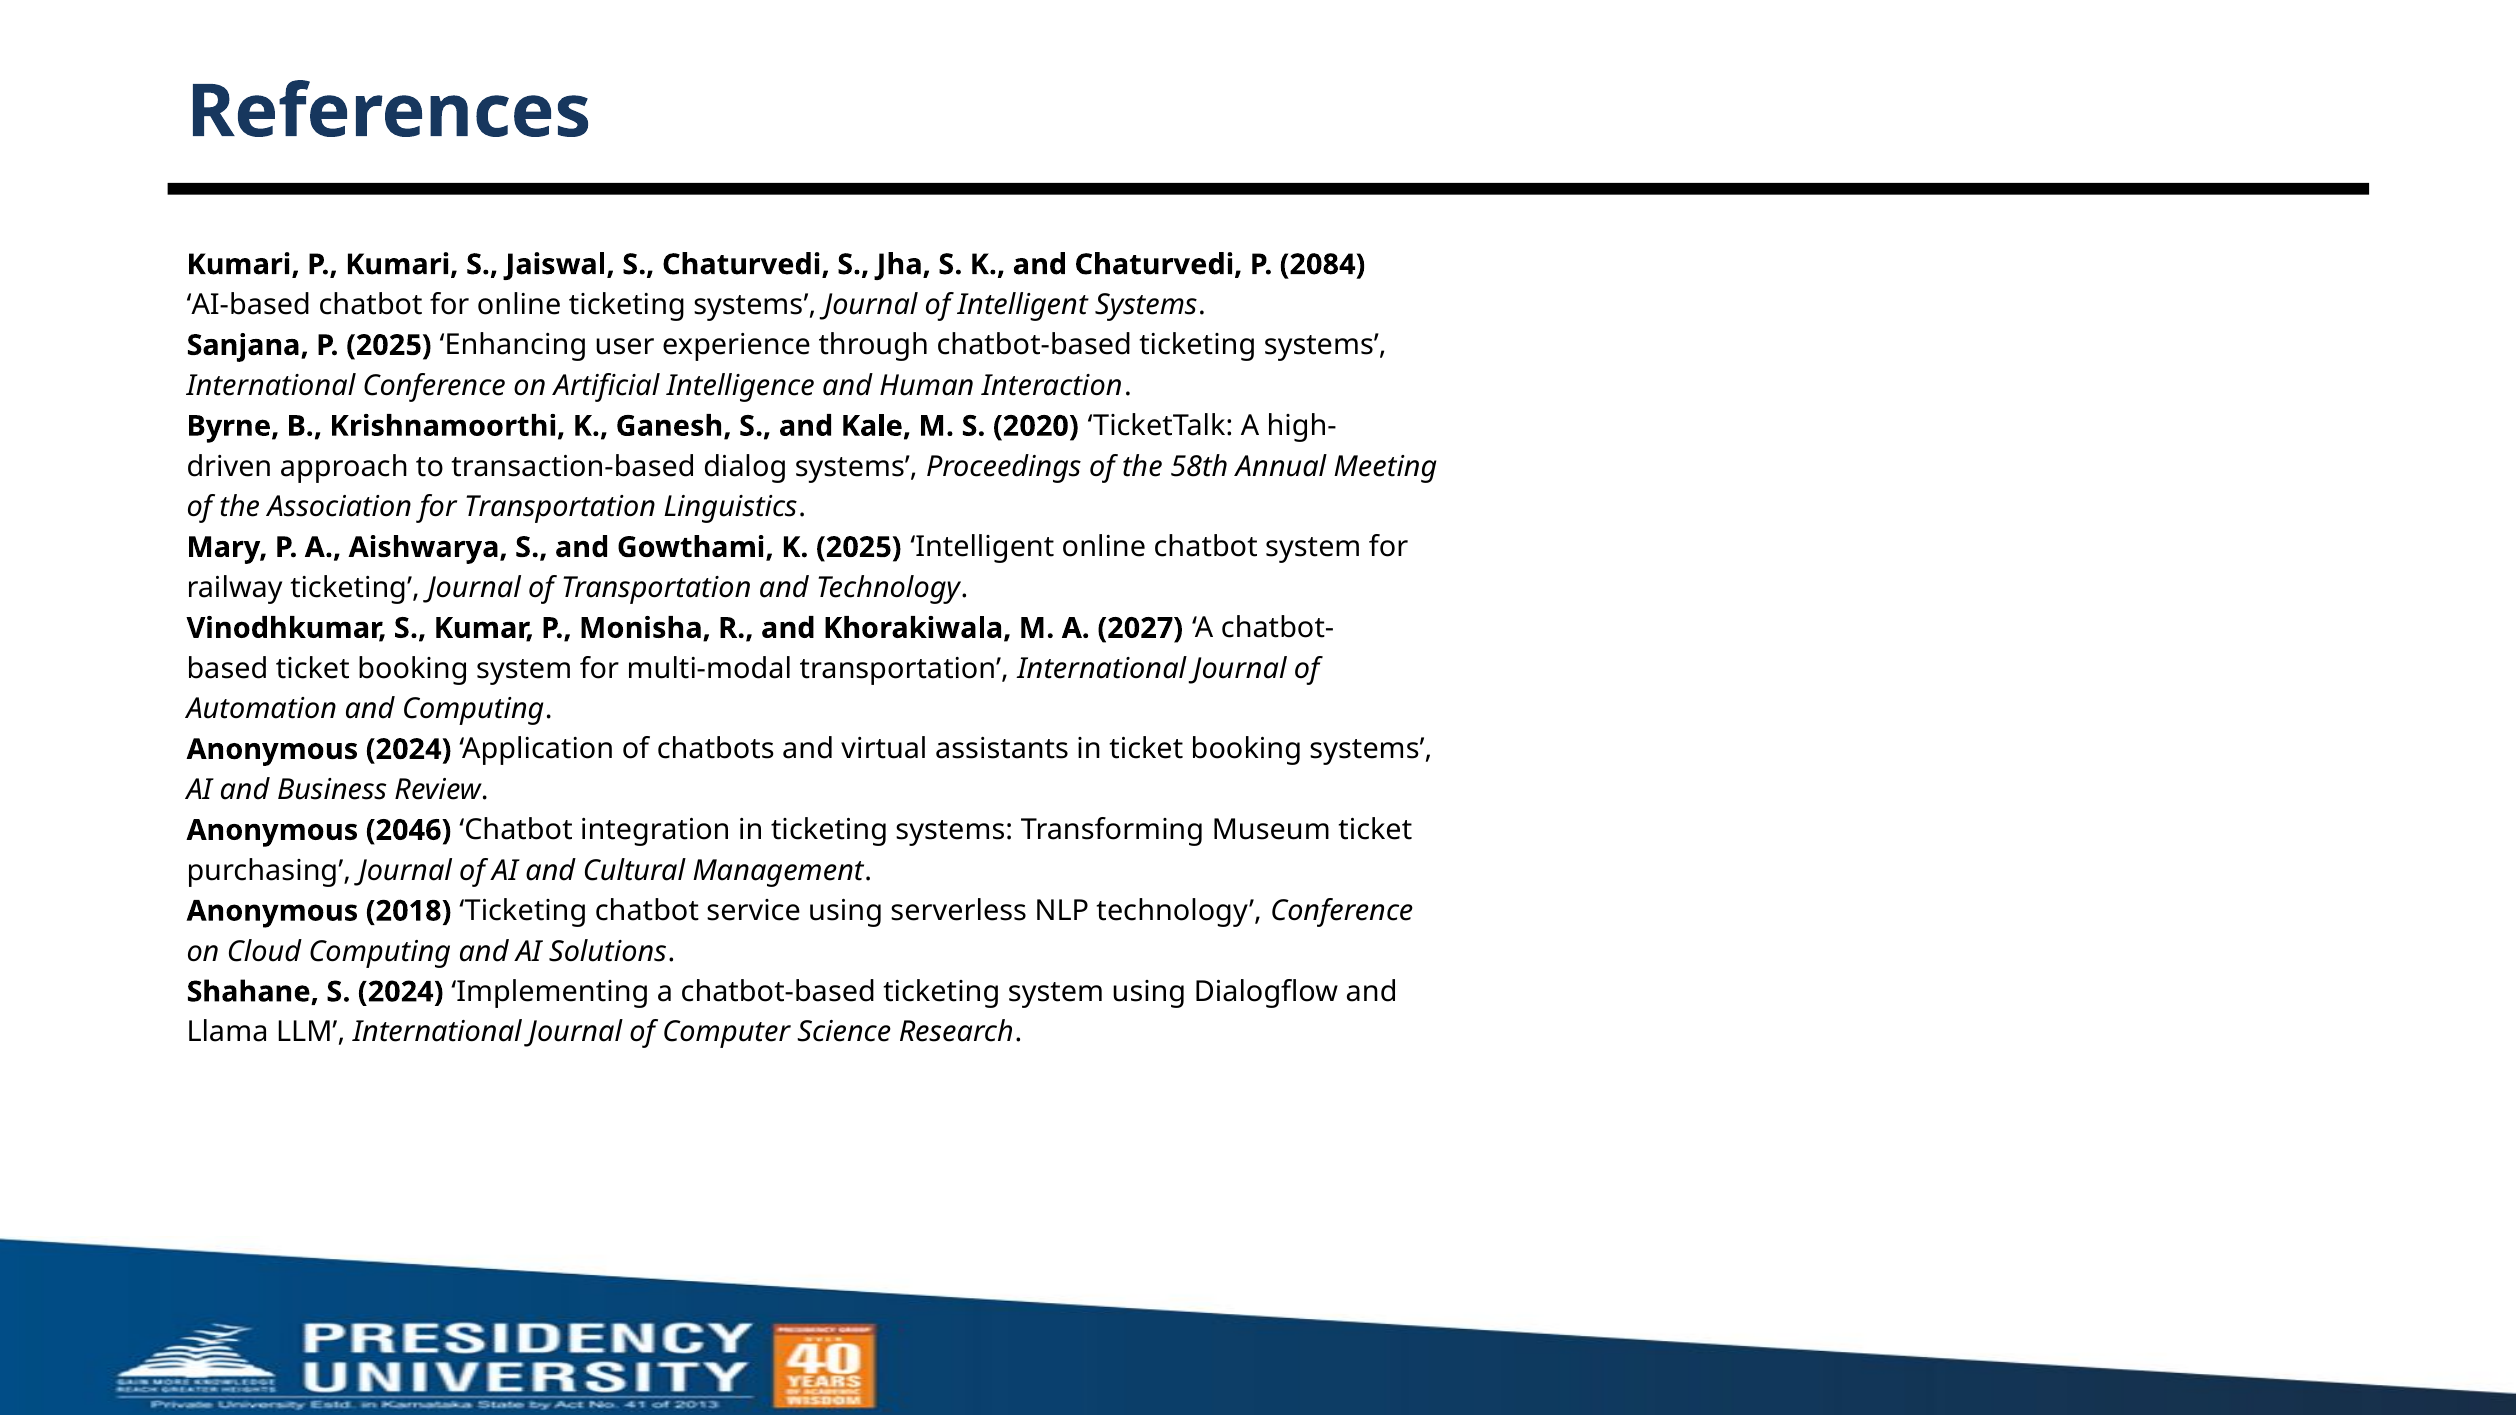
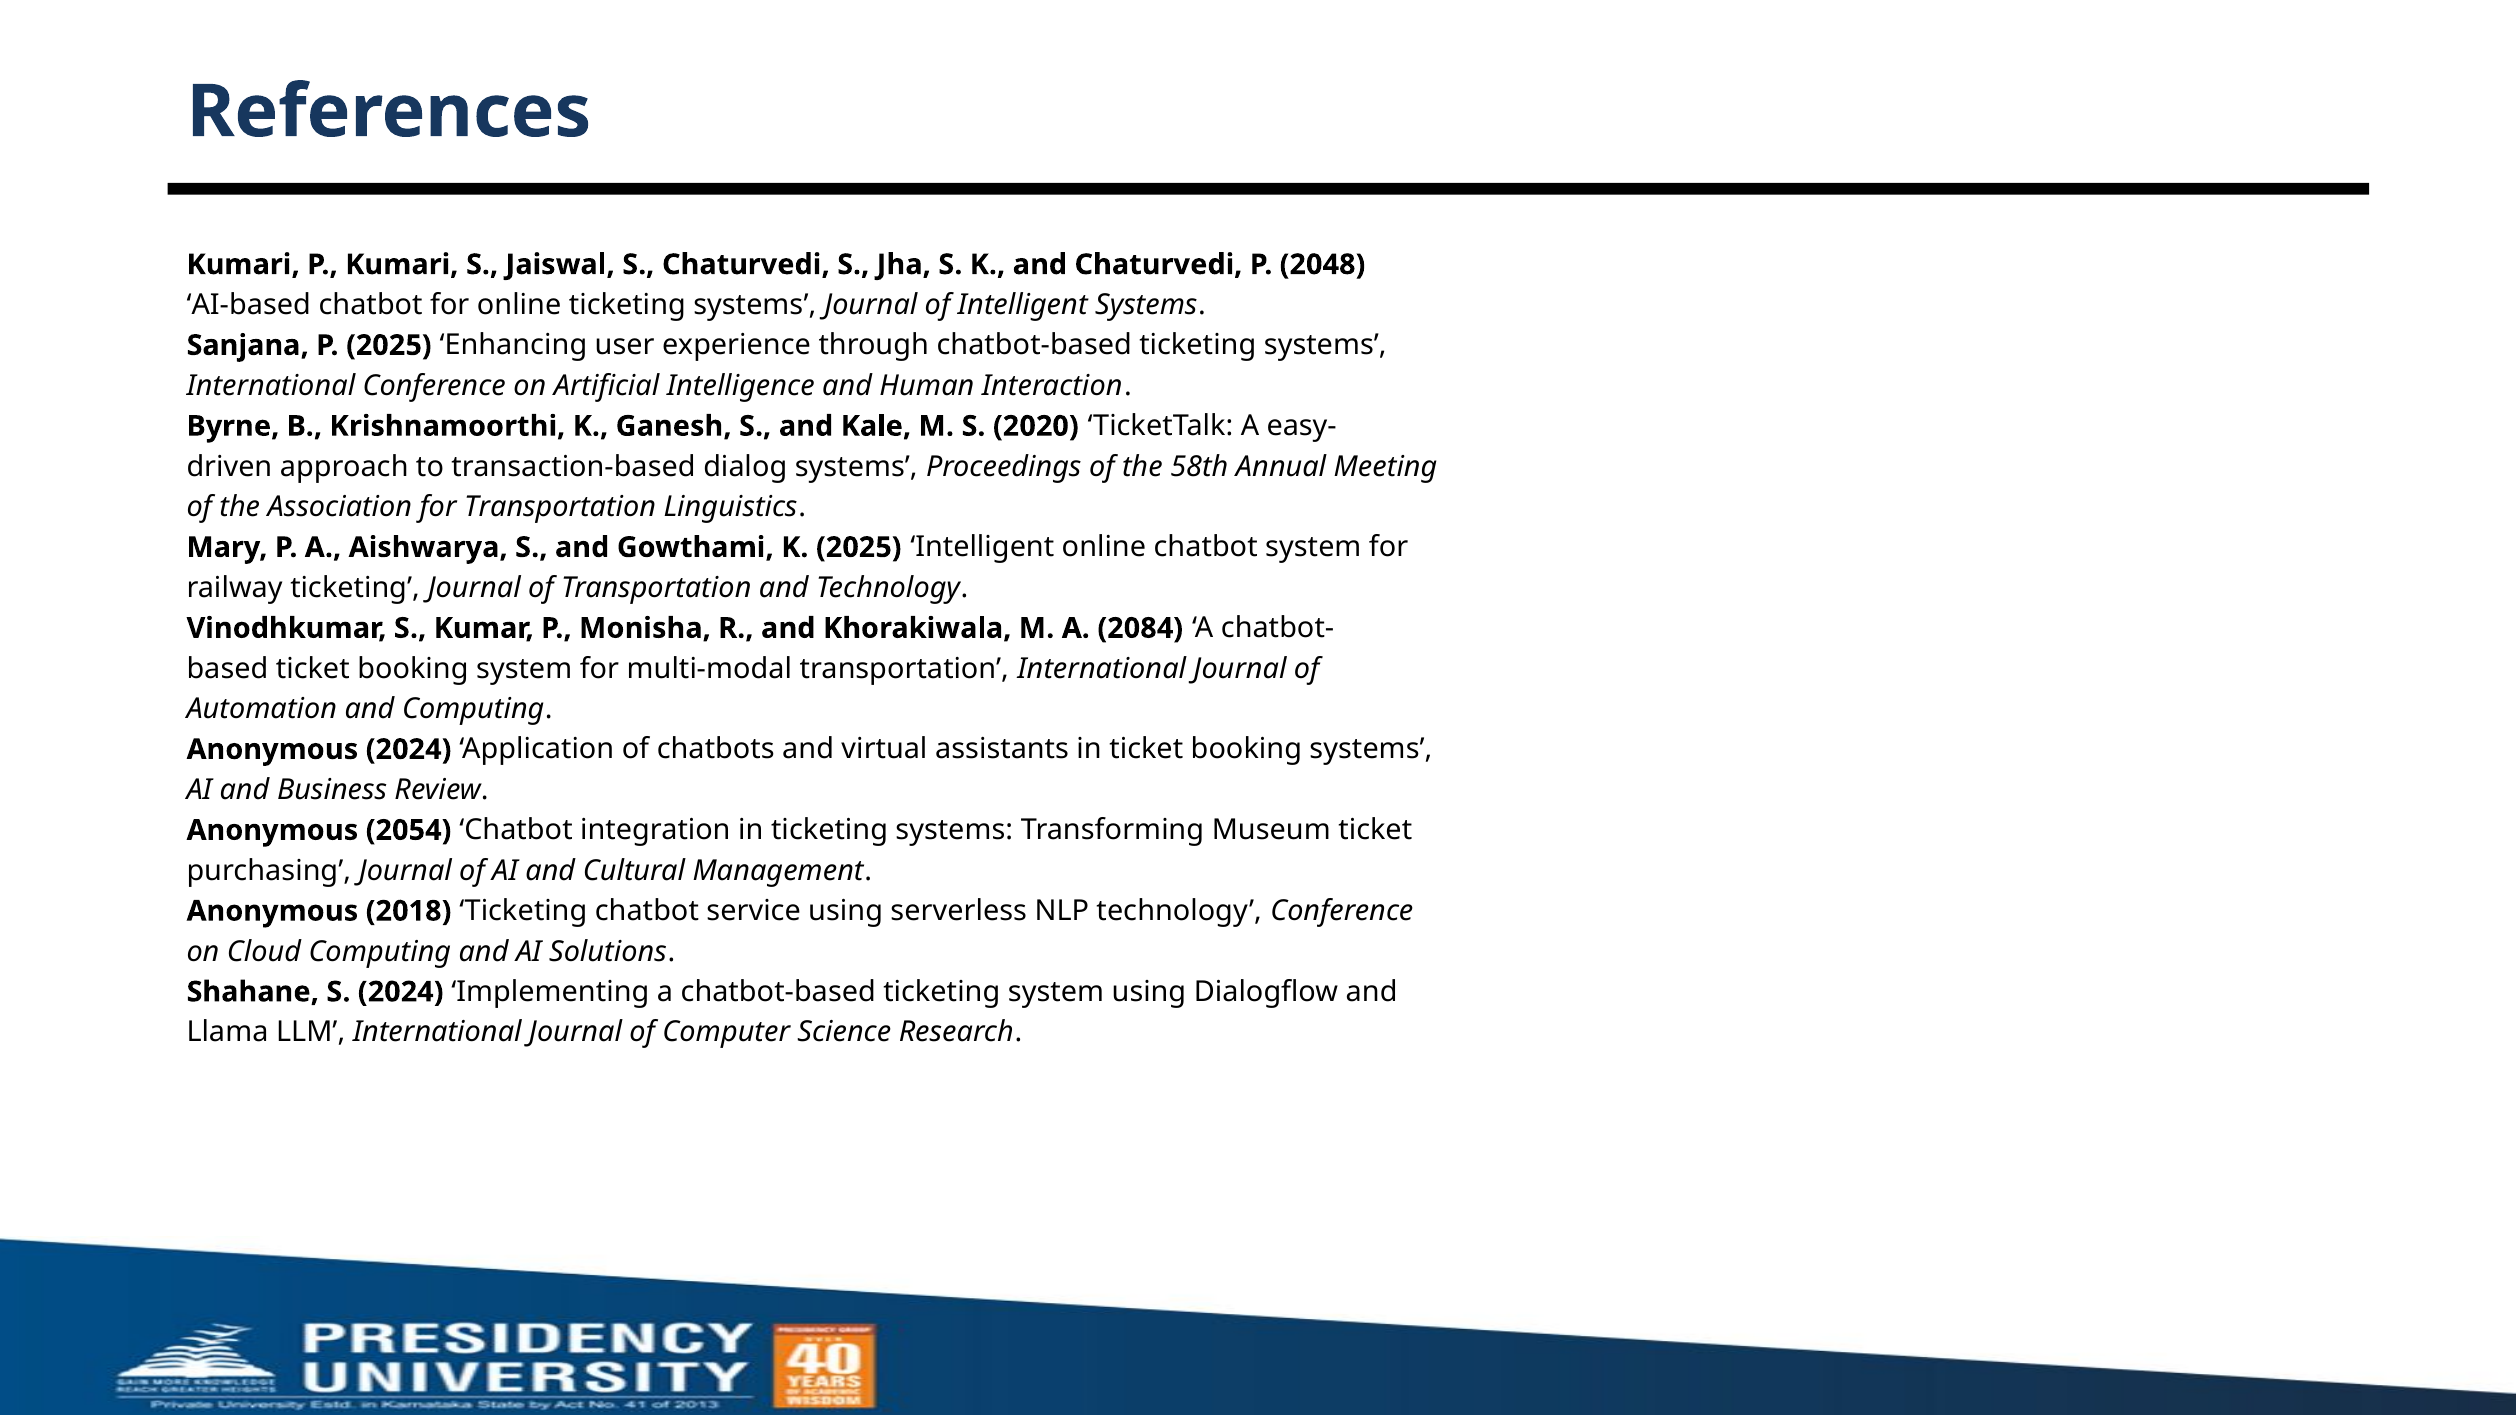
2084: 2084 -> 2048 (1323, 265)
high-: high- -> easy- (1302, 426)
2027: 2027 -> 2084 (1140, 628)
2046: 2046 -> 2054 (409, 830)
